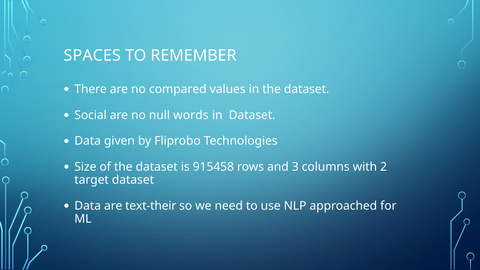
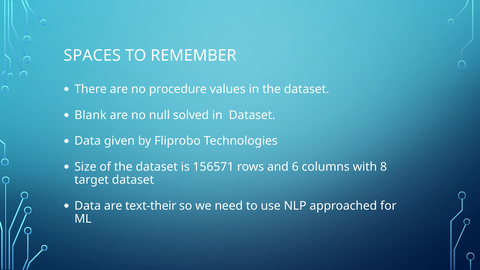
compared: compared -> procedure (178, 89)
Social: Social -> Blank (90, 115)
words: words -> solved (191, 115)
915458: 915458 -> 156571 (213, 167)
3: 3 -> 6 (295, 167)
2: 2 -> 8 (384, 167)
